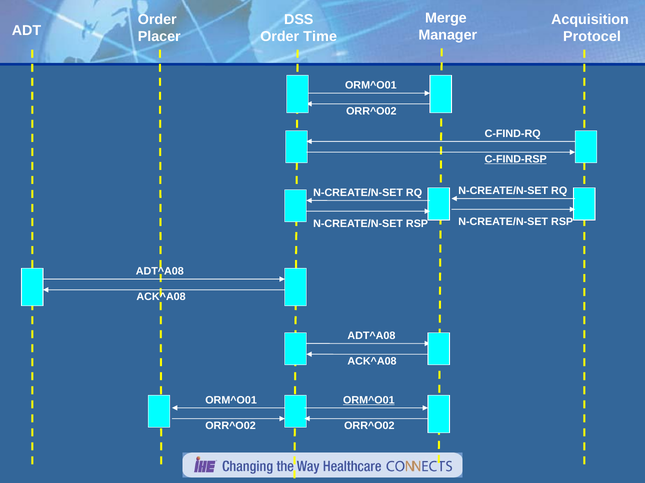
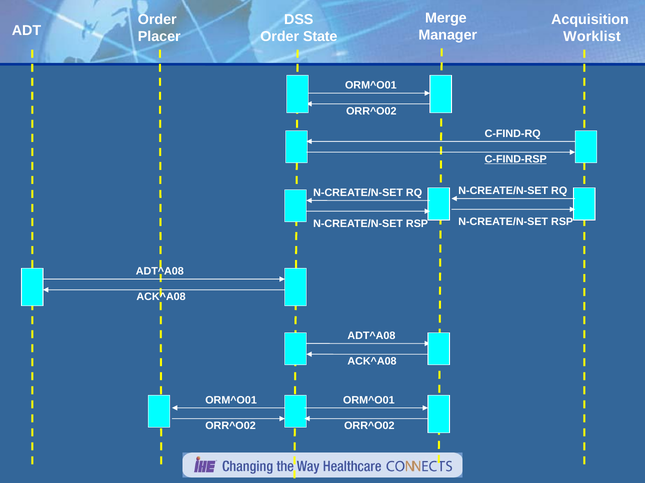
Time: Time -> State (320, 37)
Protocel: Protocel -> Worklist (592, 37)
ORM^O01 underline: present -> none (369, 401)
